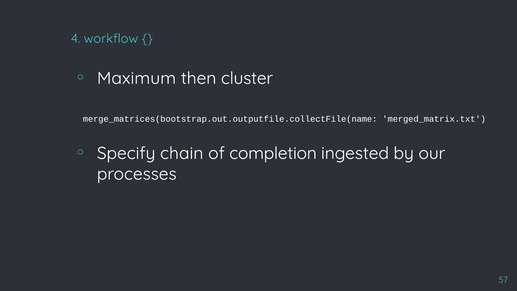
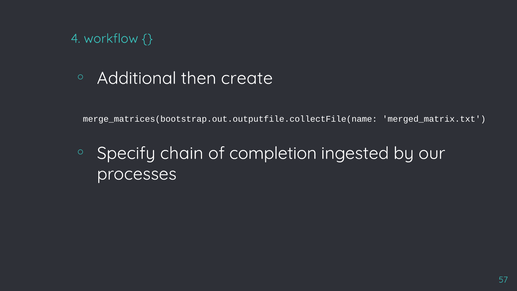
Maximum: Maximum -> Additional (137, 78)
cluster: cluster -> create (247, 78)
